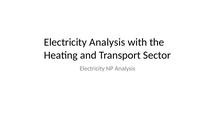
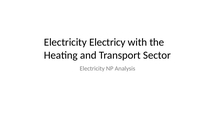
Electricity Analysis: Analysis -> Electricy (107, 42)
